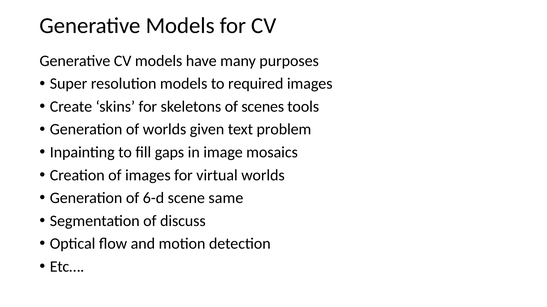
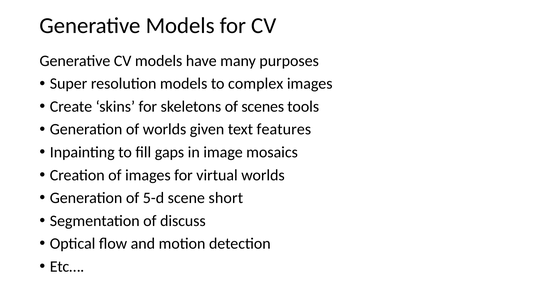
required: required -> complex (256, 84)
problem: problem -> features (284, 130)
6-d: 6-d -> 5-d (153, 198)
same: same -> short (226, 198)
